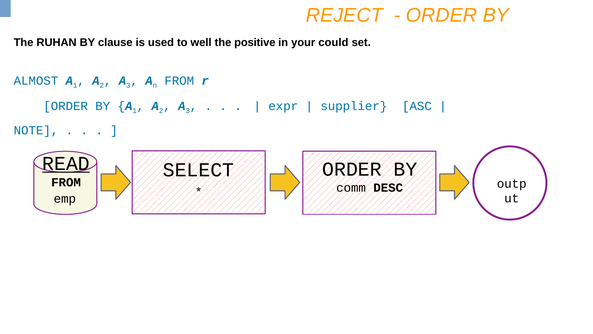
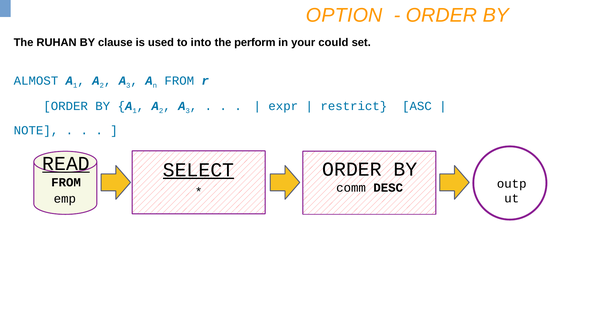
REJECT: REJECT -> OPTION (344, 15)
well: well -> into (201, 42)
positive: positive -> perform (255, 42)
supplier: supplier -> restrict (354, 106)
SELECT underline: none -> present (199, 170)
